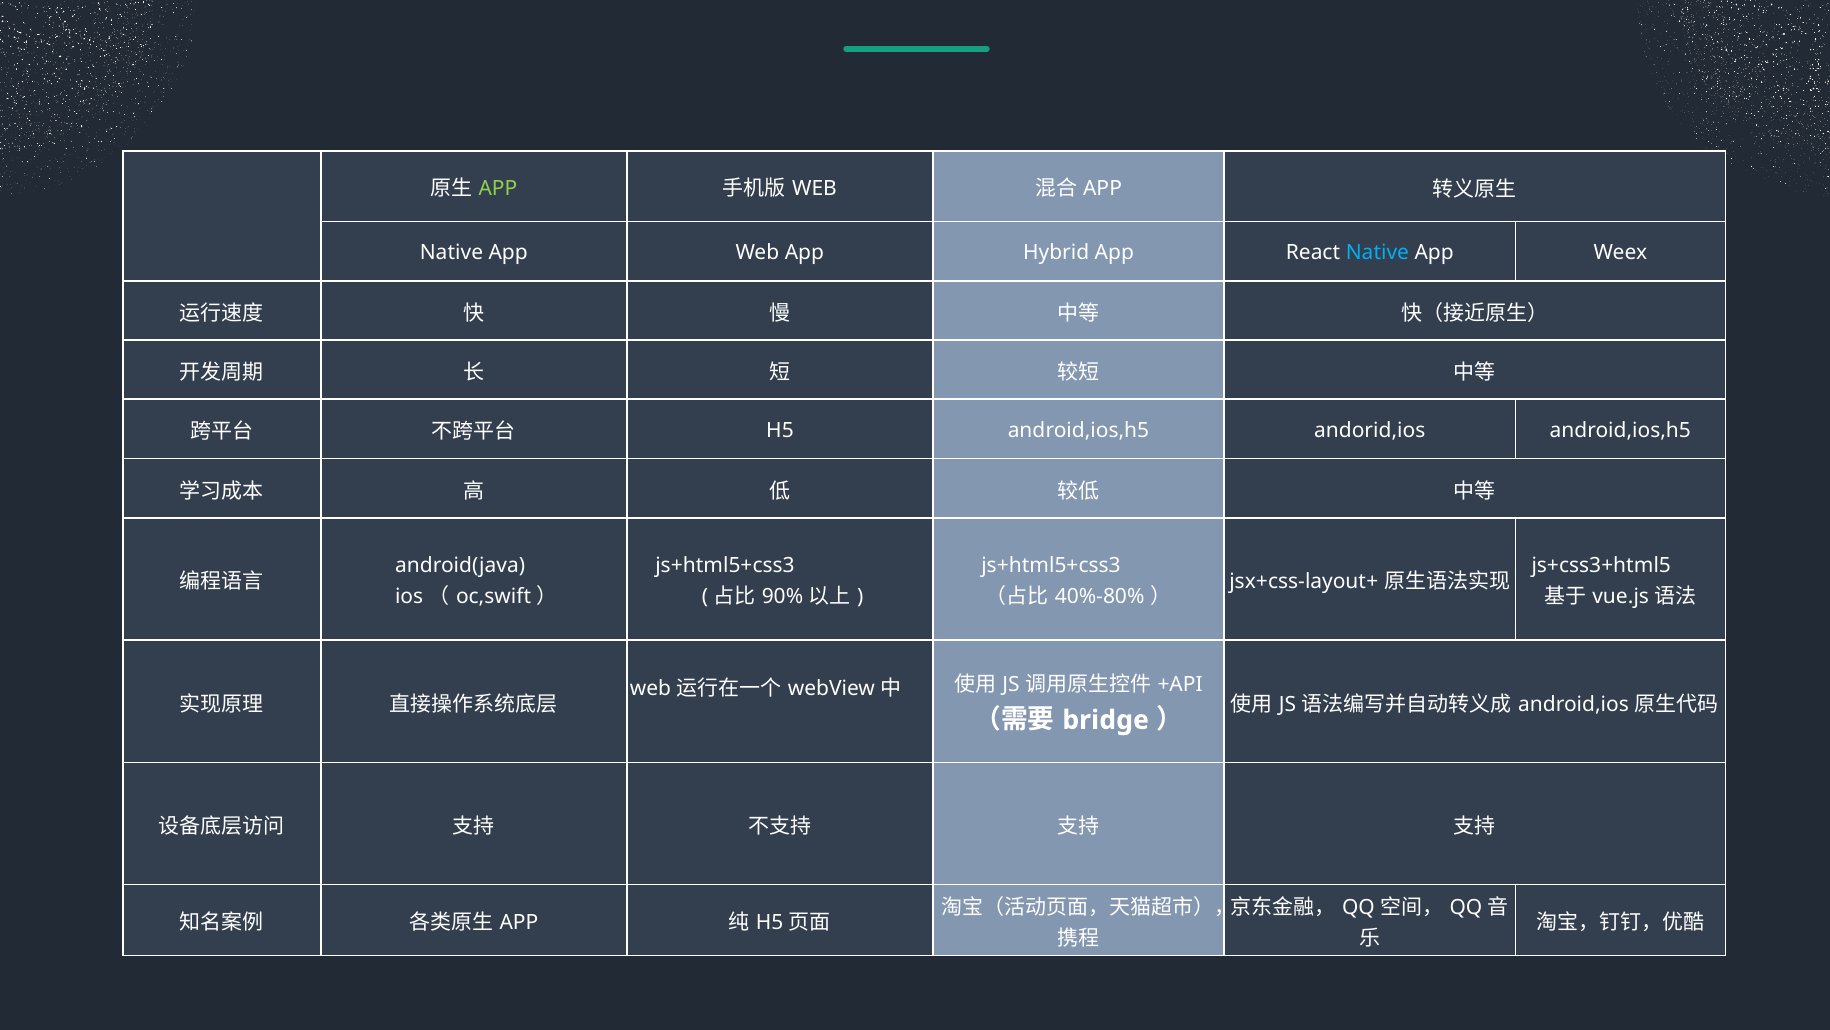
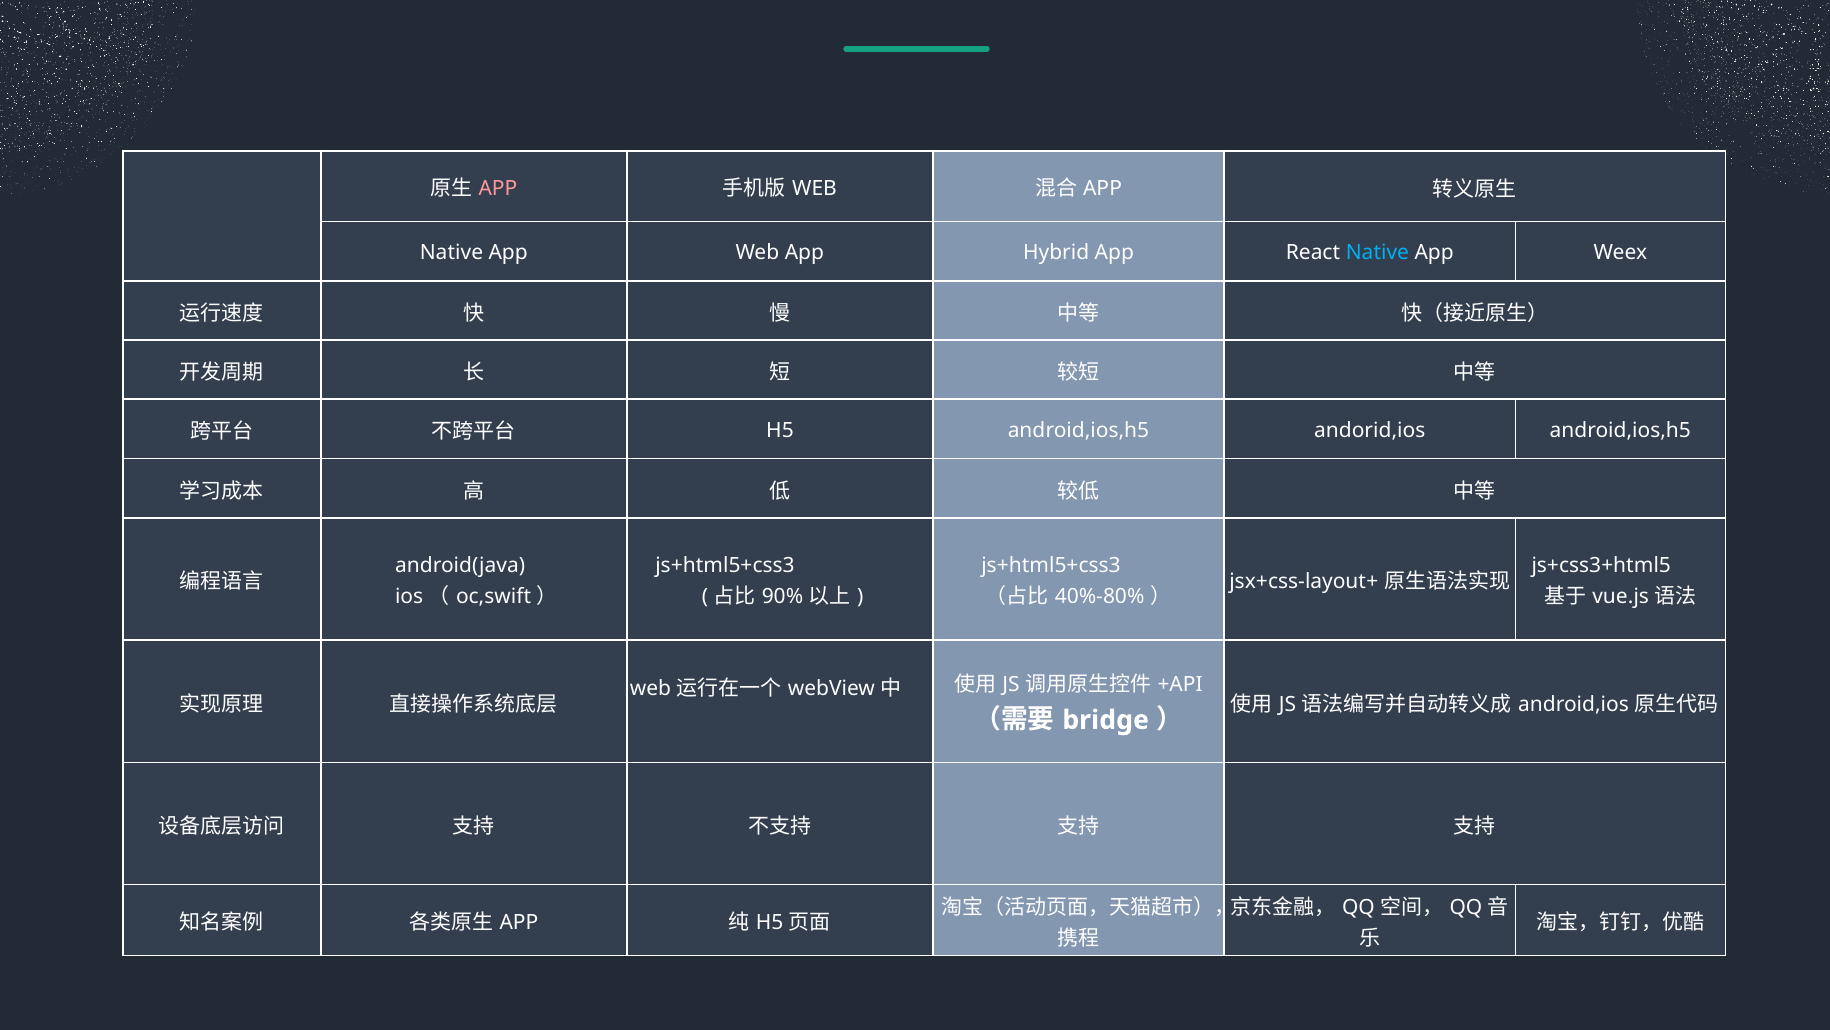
APP colour: light green -> pink (498, 189)
